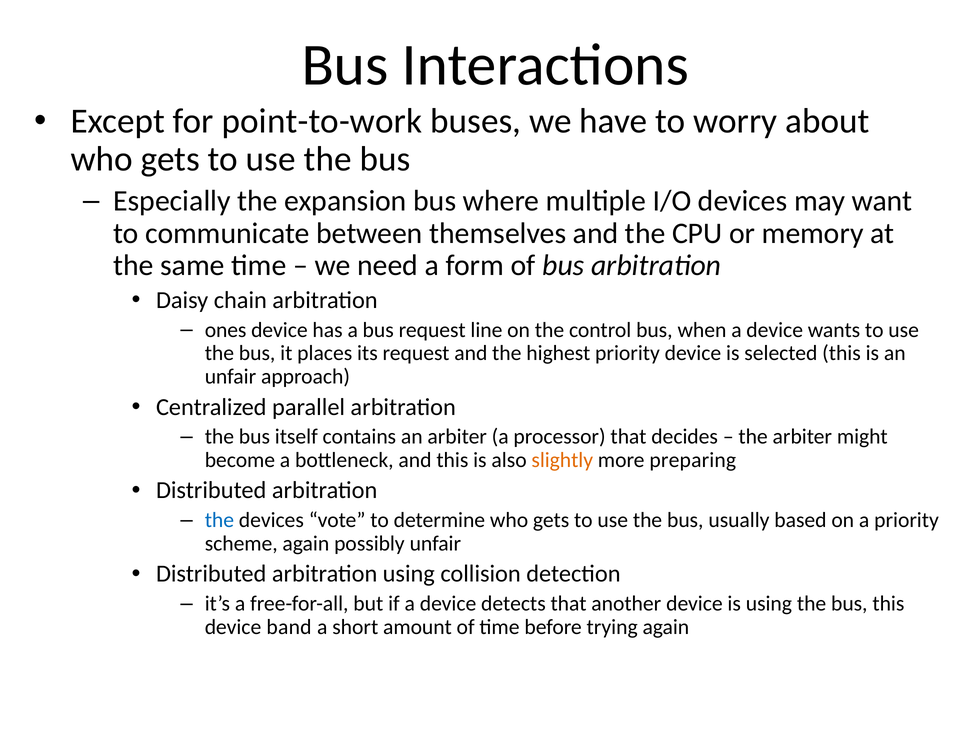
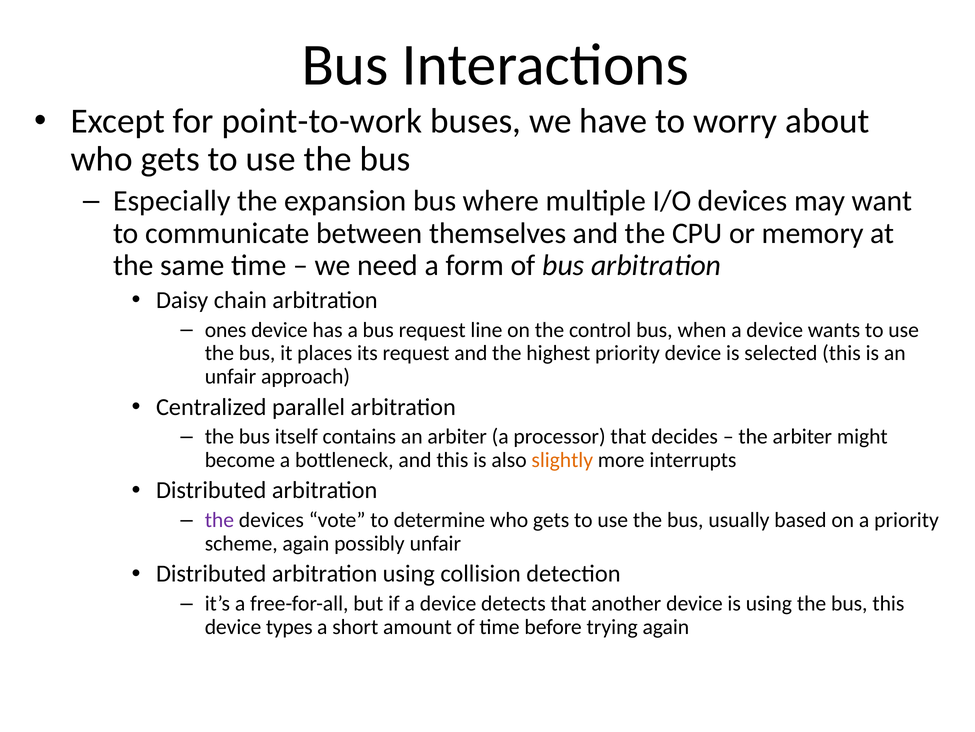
preparing: preparing -> interrupts (693, 460)
the colour: blue -> purple (219, 520)
band: band -> types (289, 626)
